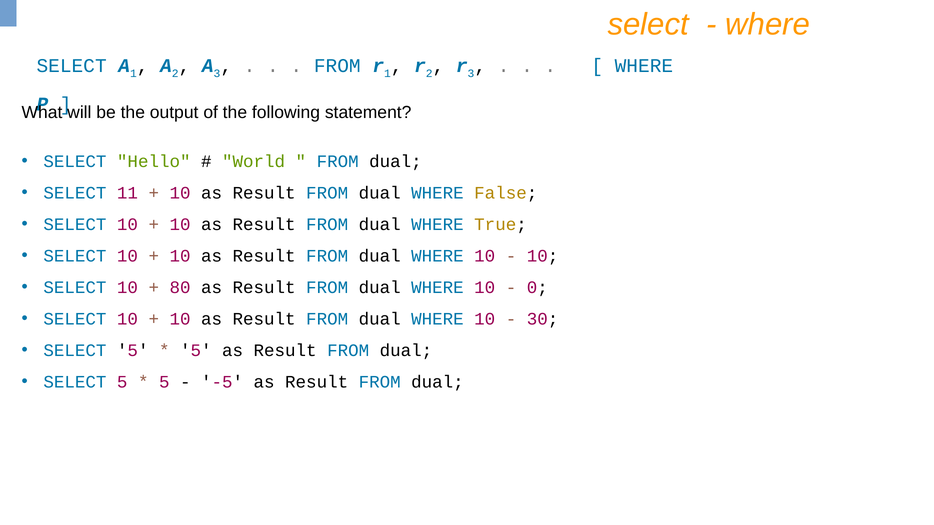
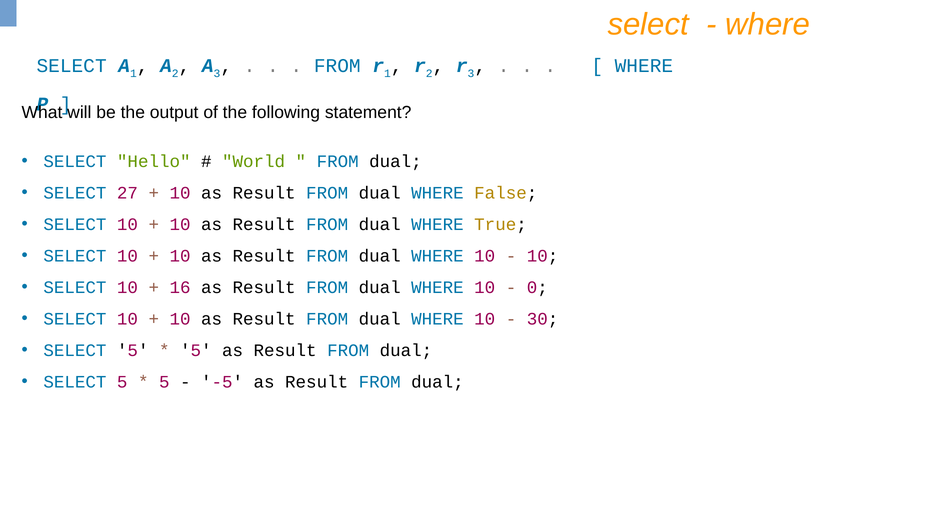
11: 11 -> 27 (127, 193)
80: 80 -> 16 (180, 288)
